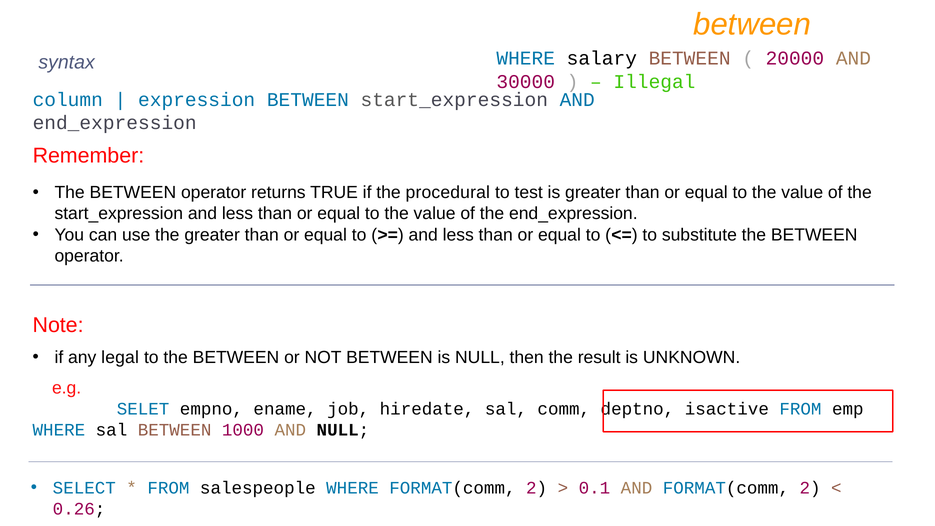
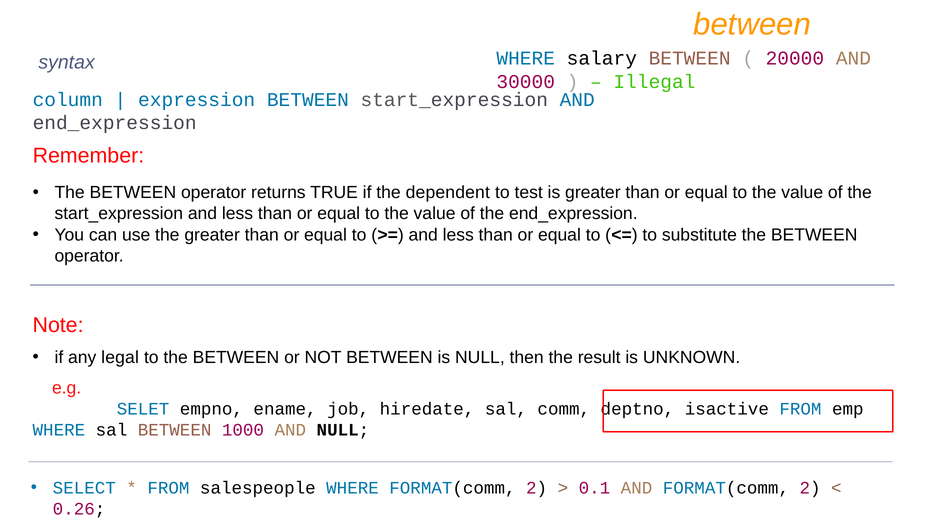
procedural: procedural -> dependent (448, 193)
